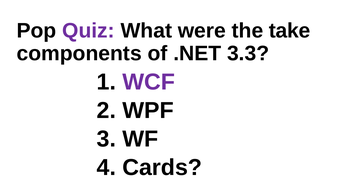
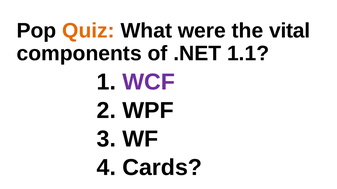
Quiz colour: purple -> orange (88, 31)
take: take -> vital (290, 31)
3.3: 3.3 -> 1.1 (248, 54)
